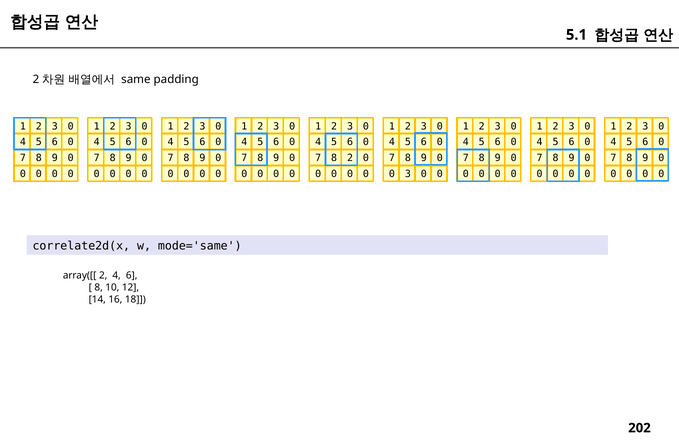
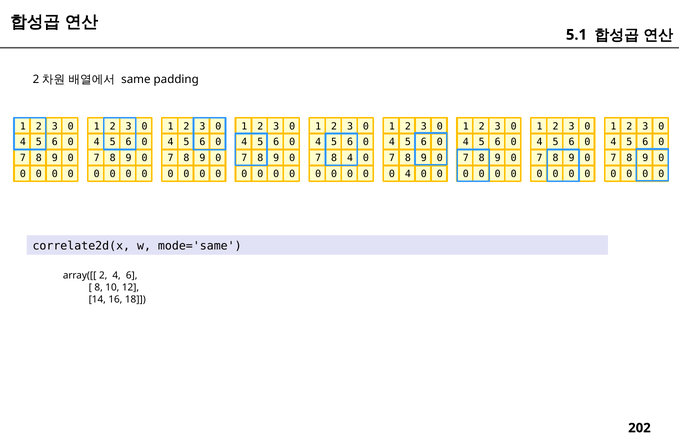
8 2: 2 -> 4 (350, 158)
0 3: 3 -> 4 (408, 174)
